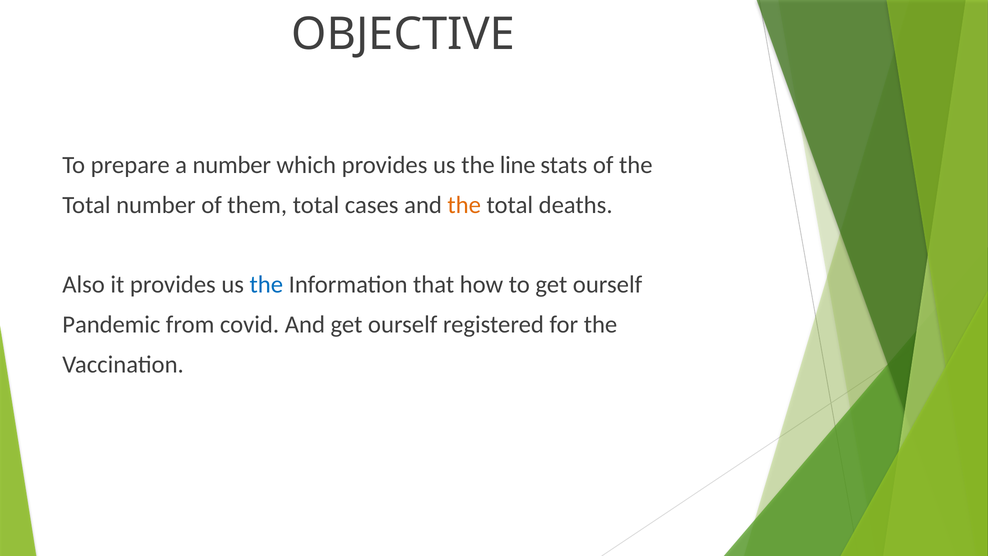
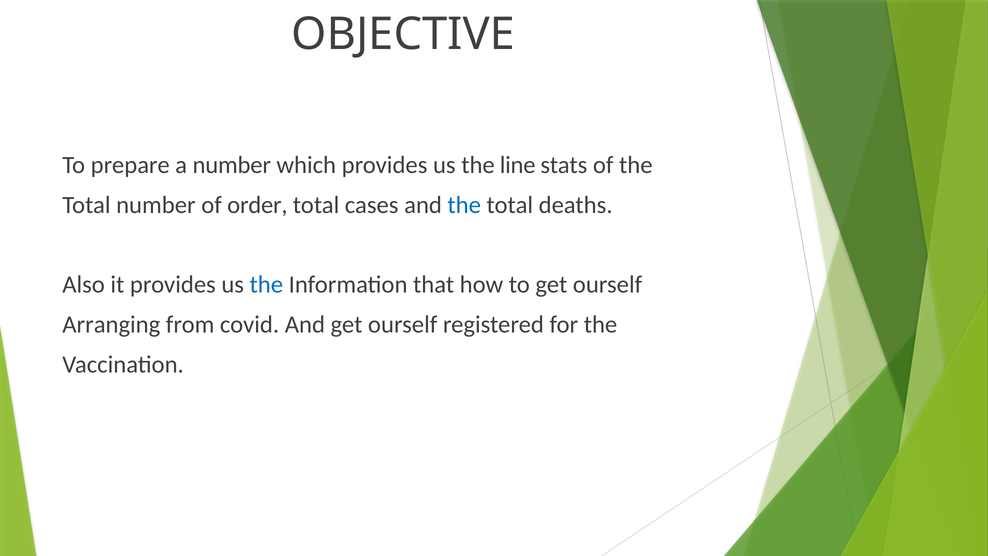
them: them -> order (257, 205)
the colour: orange -> blue (464, 205)
Pandemic: Pandemic -> Arranging (111, 325)
